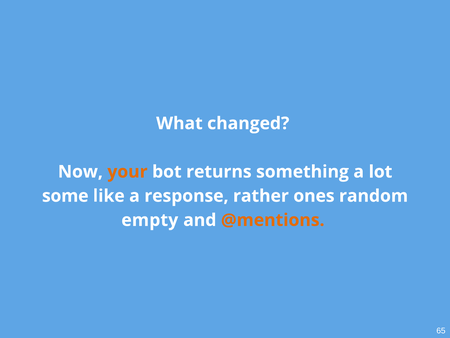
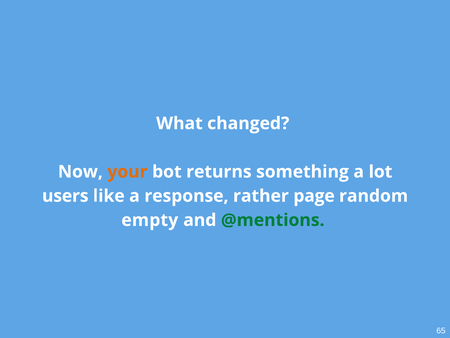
some: some -> users (65, 196)
ones: ones -> page (314, 196)
@mentions colour: orange -> green (273, 220)
